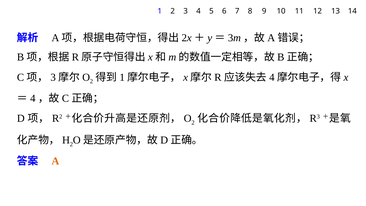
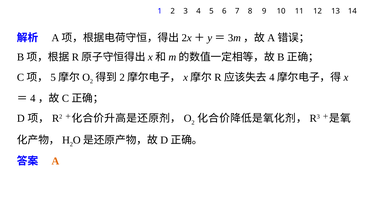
3: 3 -> 5 (53, 77)
1: 1 -> 2 (122, 77)
